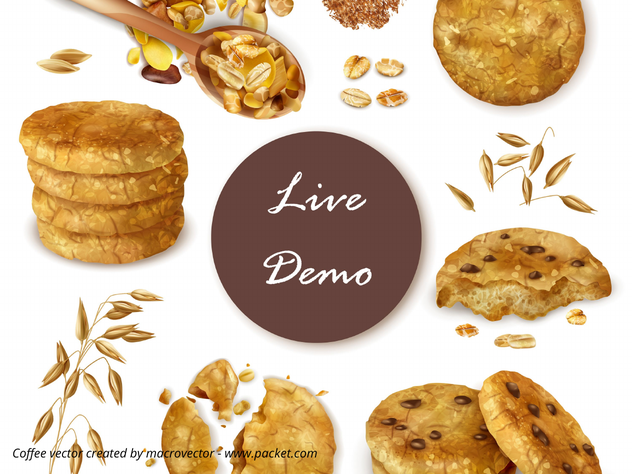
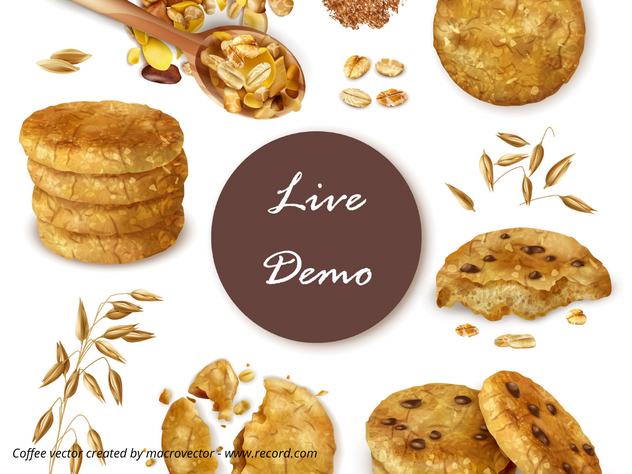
www.packet.com: www.packet.com -> www.record.com (271, 454)
